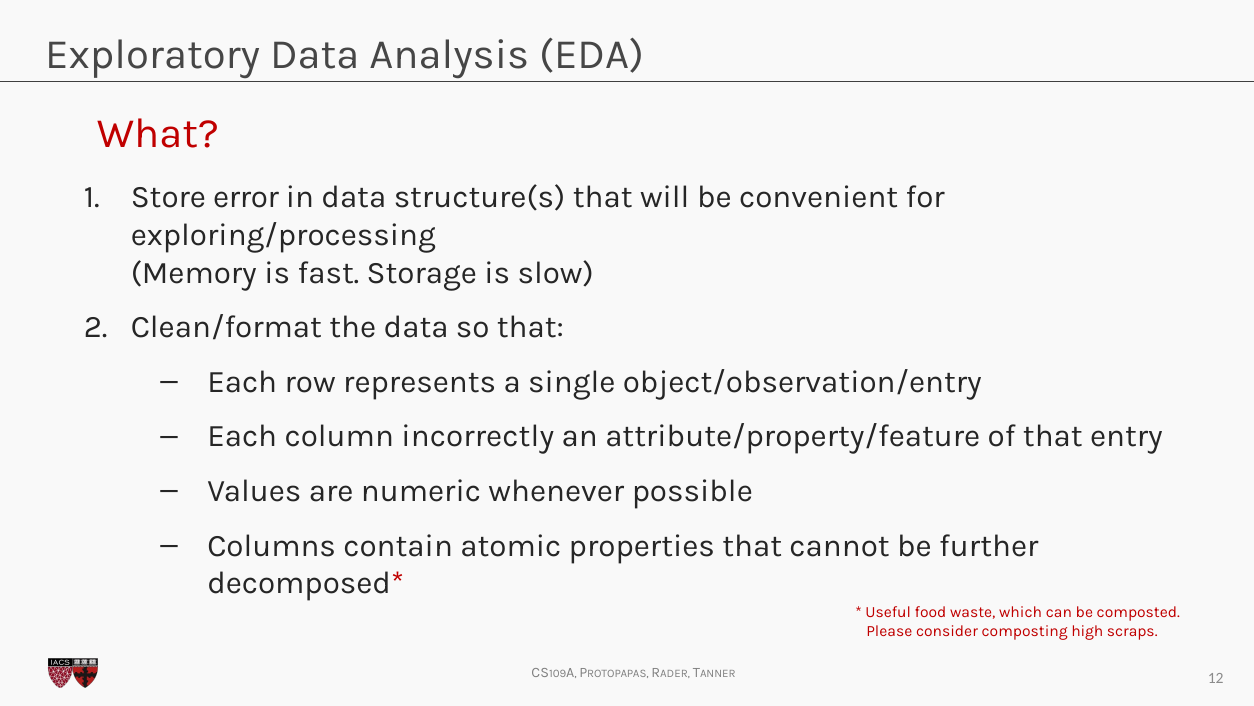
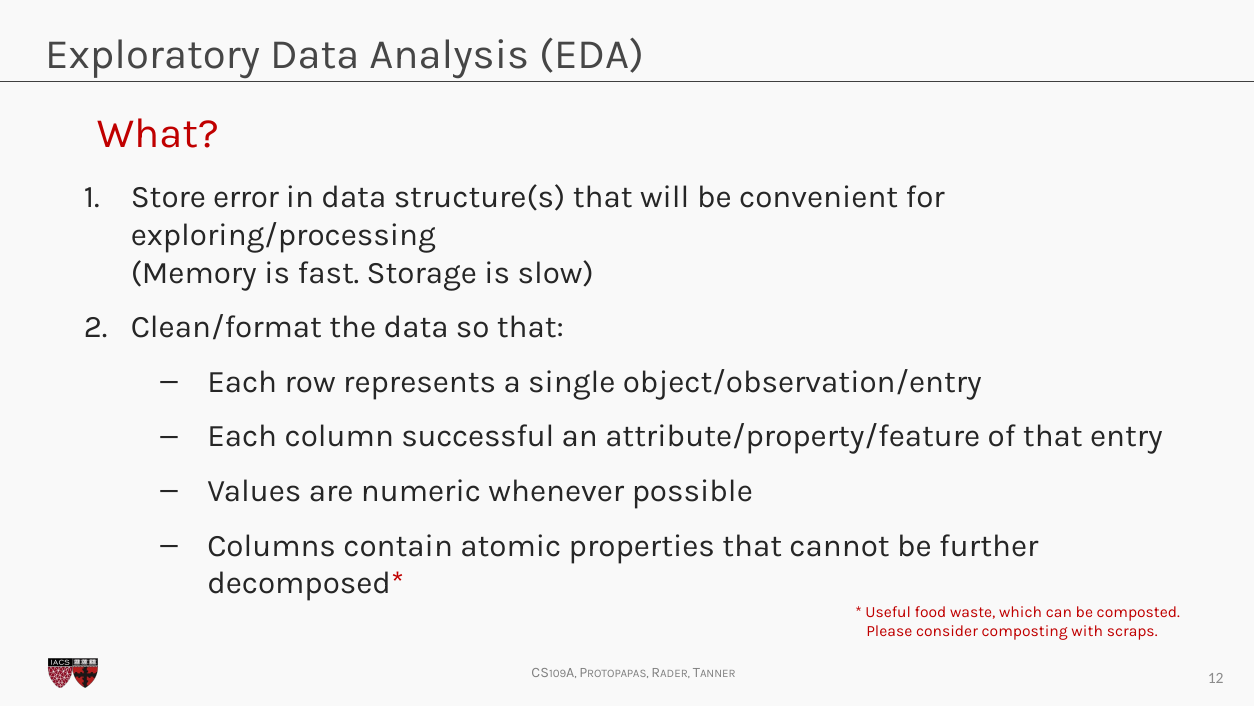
incorrectly: incorrectly -> successful (478, 436)
high: high -> with (1087, 631)
